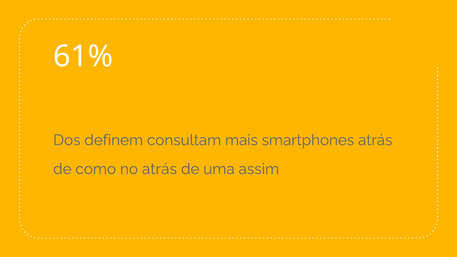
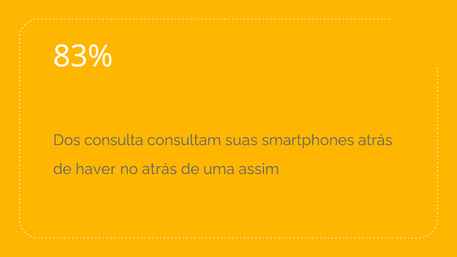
61%: 61% -> 83% (83, 56)
definem: definem -> consulta (114, 140)
mais: mais -> suas (241, 140)
como: como -> haver (96, 169)
